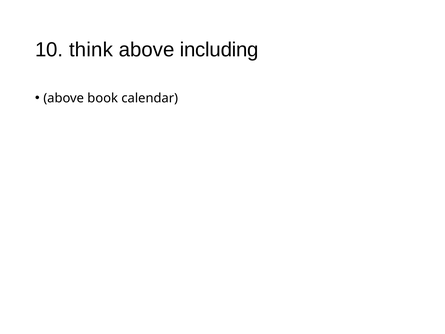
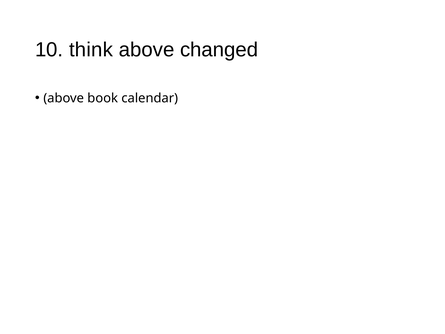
including: including -> changed (219, 50)
